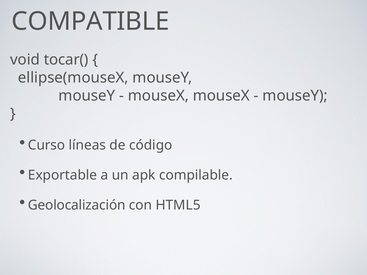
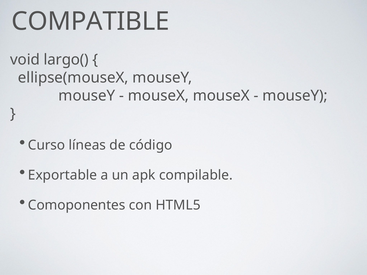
tocar(: tocar( -> largo( (66, 60)
Geolocalización: Geolocalización -> Comoponentes (77, 205)
